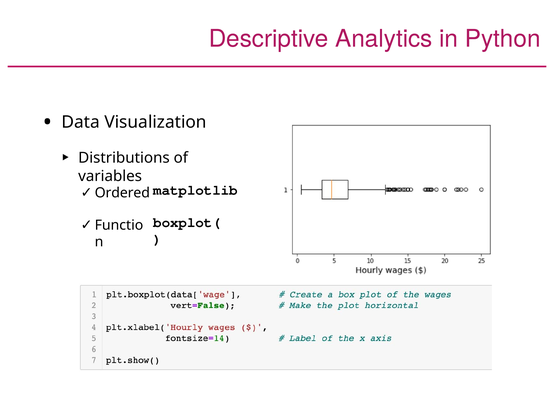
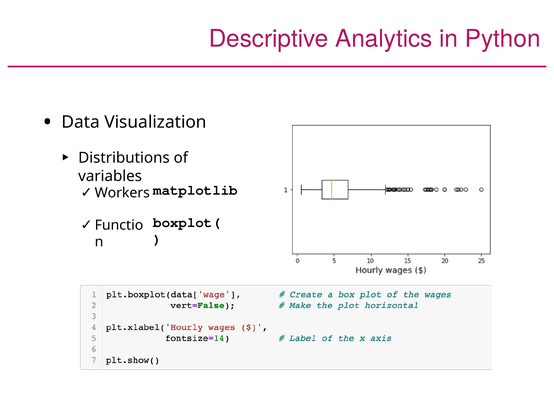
Ordered: Ordered -> Workers (122, 193)
